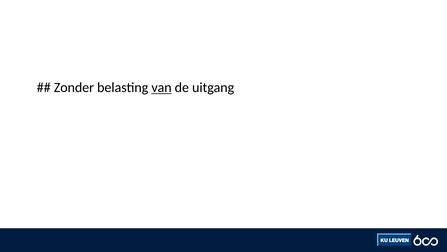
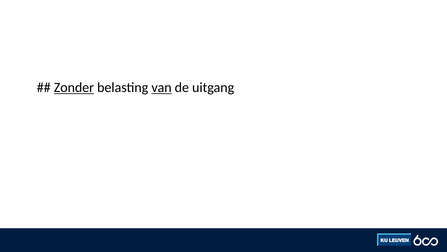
Zonder underline: none -> present (74, 87)
